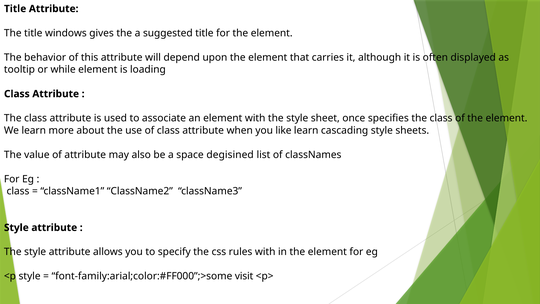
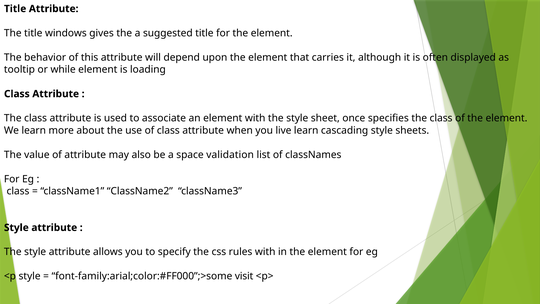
like: like -> live (283, 130)
degisined: degisined -> validation (230, 155)
